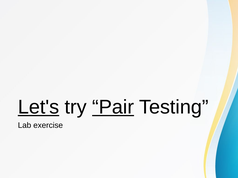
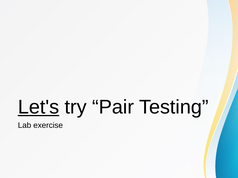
Pair underline: present -> none (113, 107)
